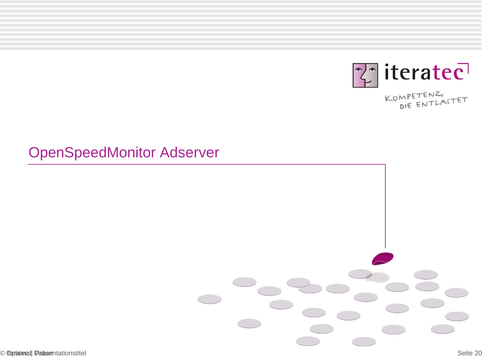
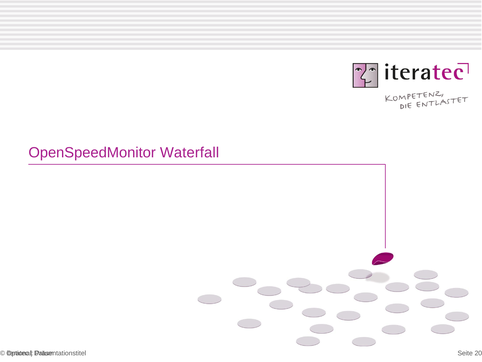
Adserver: Adserver -> Waterfall (190, 153)
